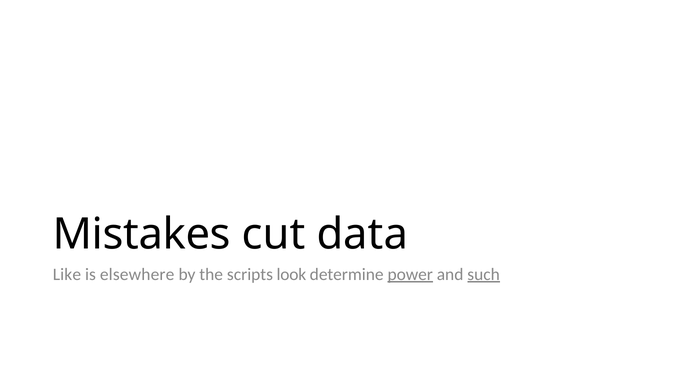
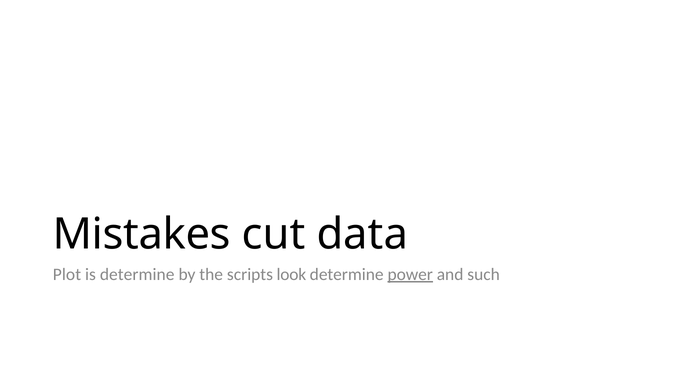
Like: Like -> Plot (67, 274)
is elsewhere: elsewhere -> determine (137, 274)
such underline: present -> none (484, 274)
